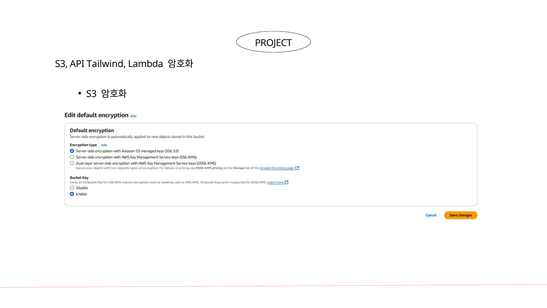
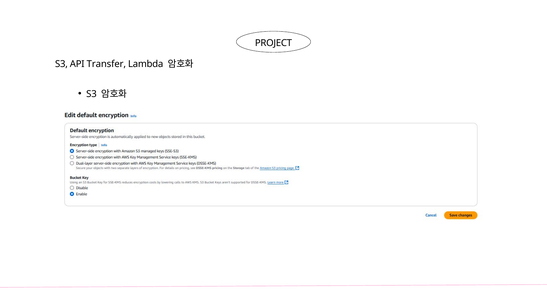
Tailwind: Tailwind -> Transfer (106, 64)
